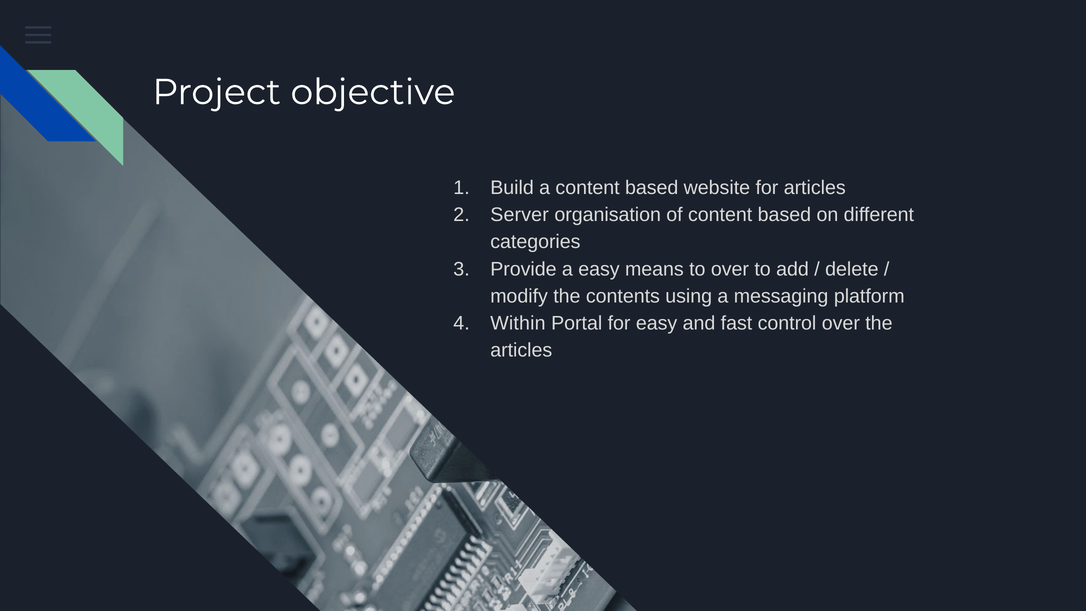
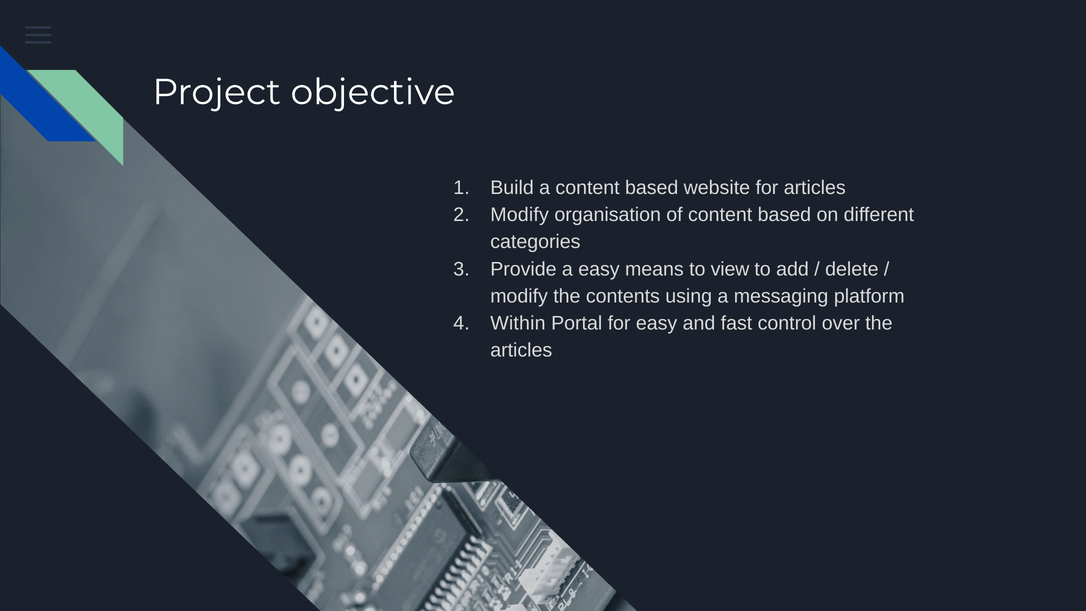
Server: Server -> Modify (520, 215)
to over: over -> view (730, 269)
